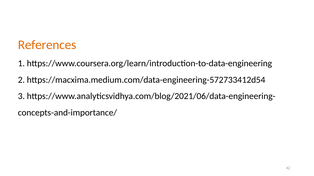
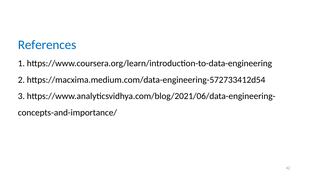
References colour: orange -> blue (47, 45)
